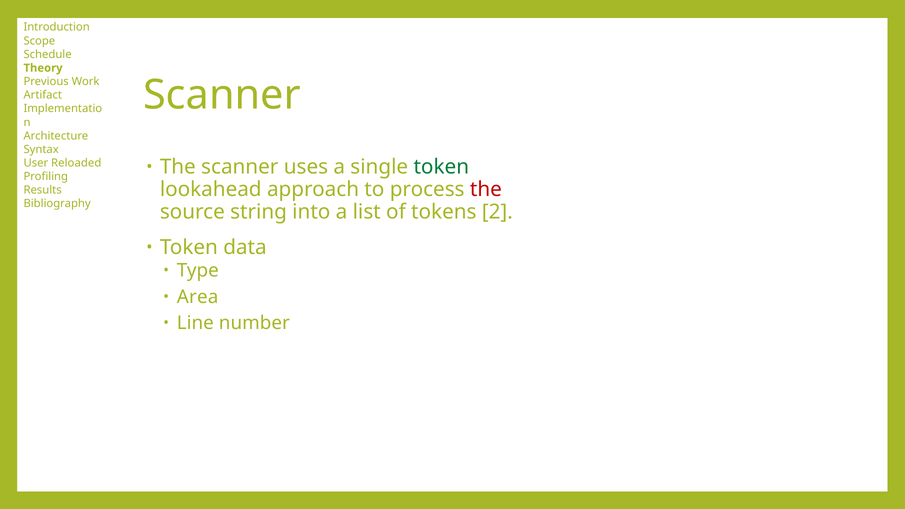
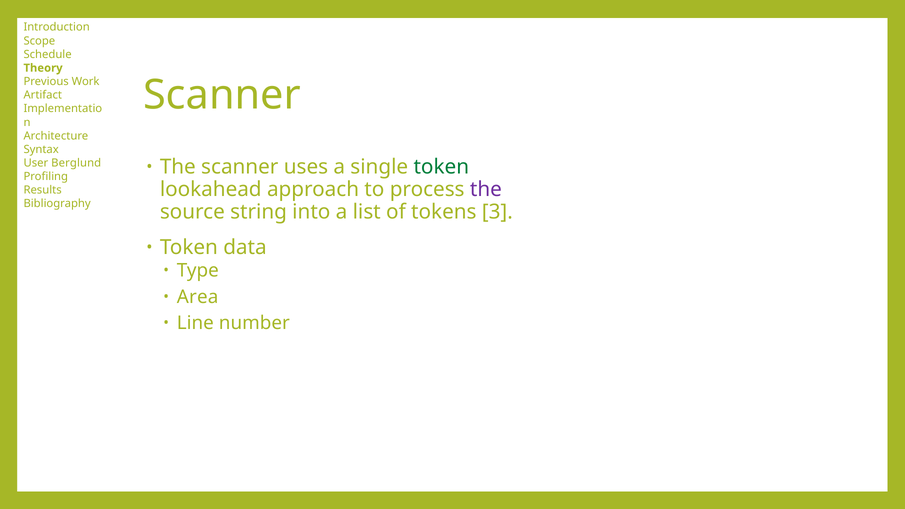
Reloaded: Reloaded -> Berglund (76, 163)
the colour: red -> purple (486, 190)
2: 2 -> 3 (497, 212)
